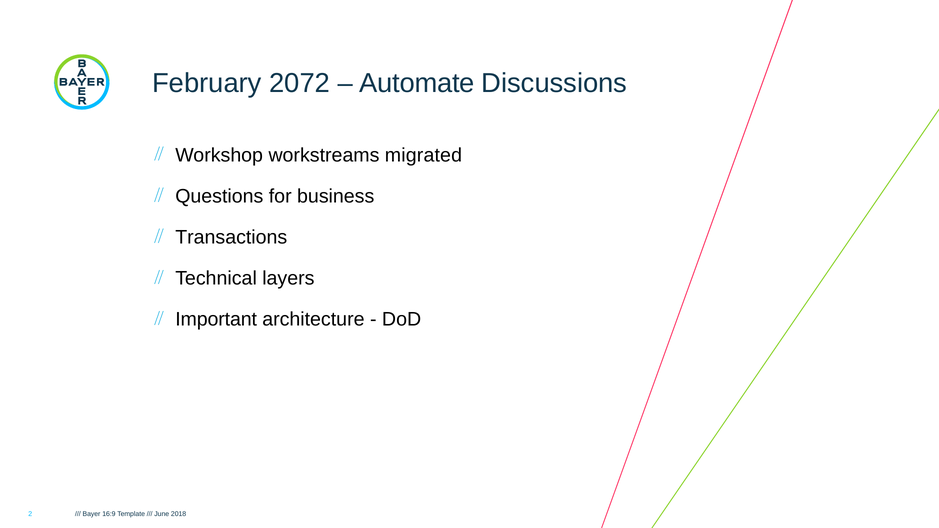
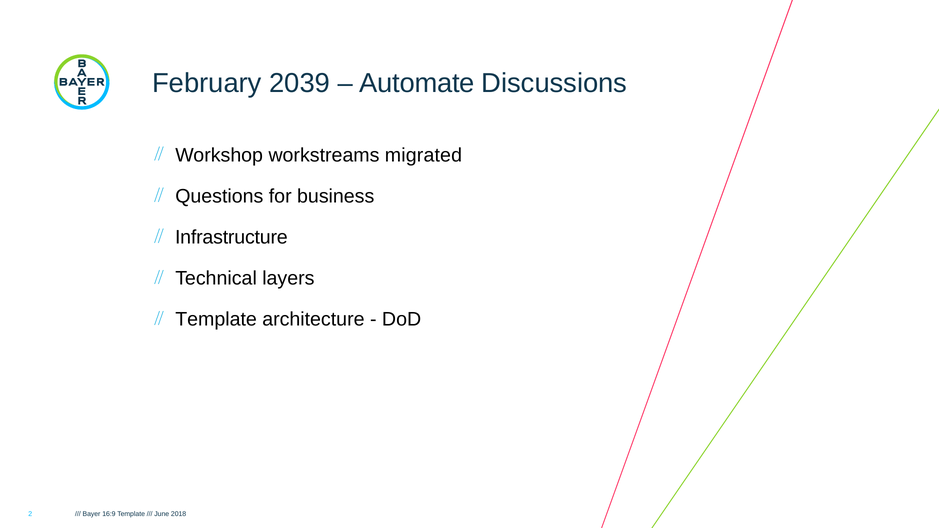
2072: 2072 -> 2039 (300, 83)
Transactions: Transactions -> Infrastructure (231, 237)
Important: Important -> Template (216, 320)
